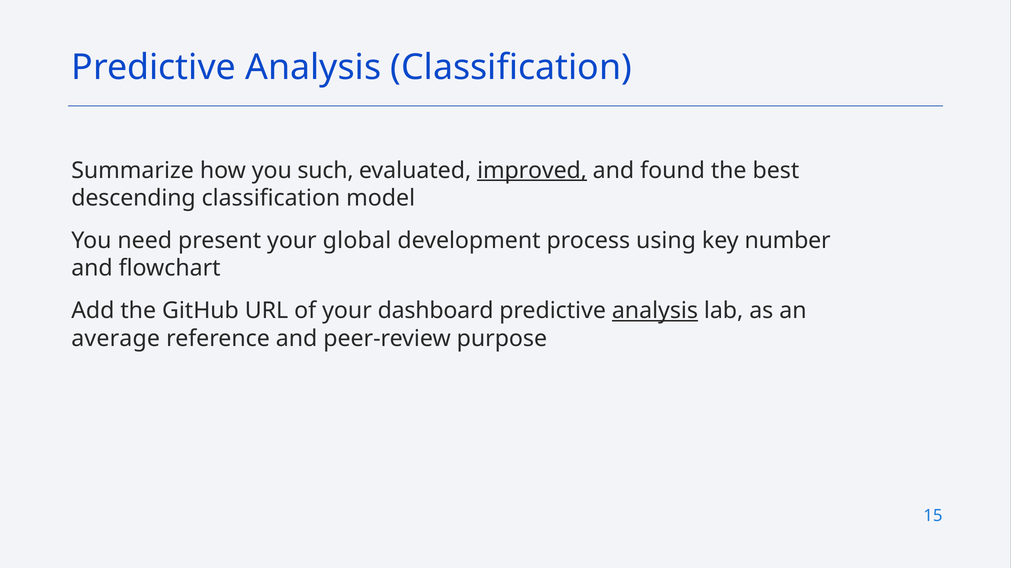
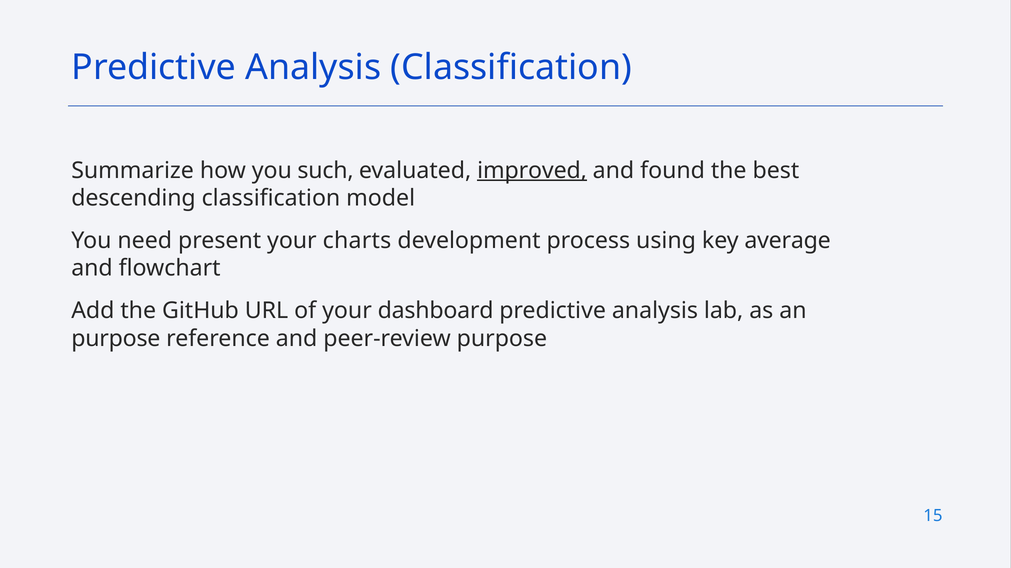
global: global -> charts (357, 241)
number: number -> average (788, 241)
analysis underline: present -> none (655, 311)
average: average -> purpose (116, 339)
